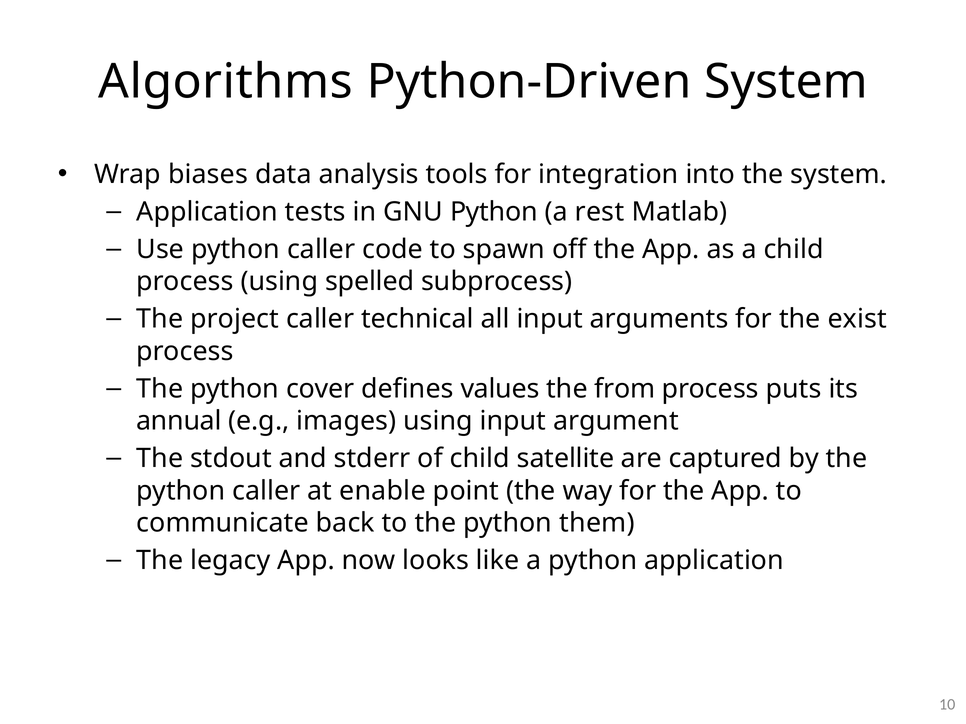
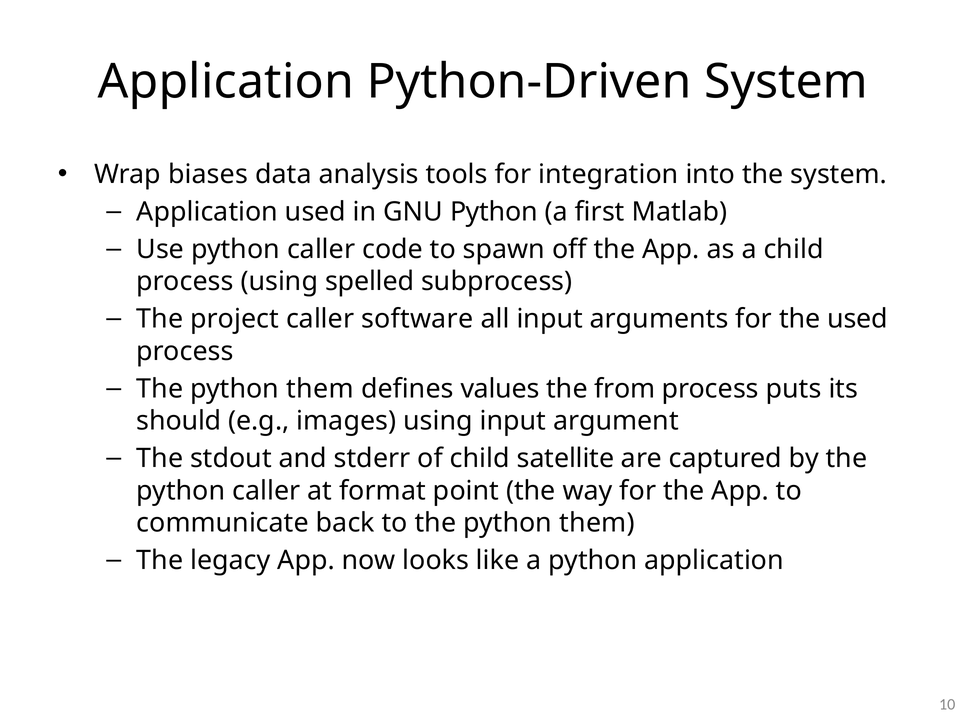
Algorithms: Algorithms -> Application (226, 82)
Application tests: tests -> used (315, 212)
rest: rest -> first (600, 212)
technical: technical -> software (417, 319)
the exist: exist -> used (858, 319)
cover: cover -> them (320, 389)
annual: annual -> should (179, 421)
enable: enable -> format (383, 491)
